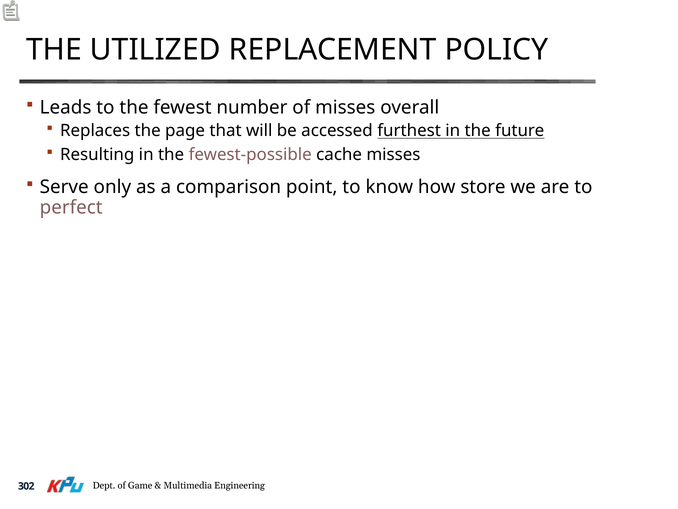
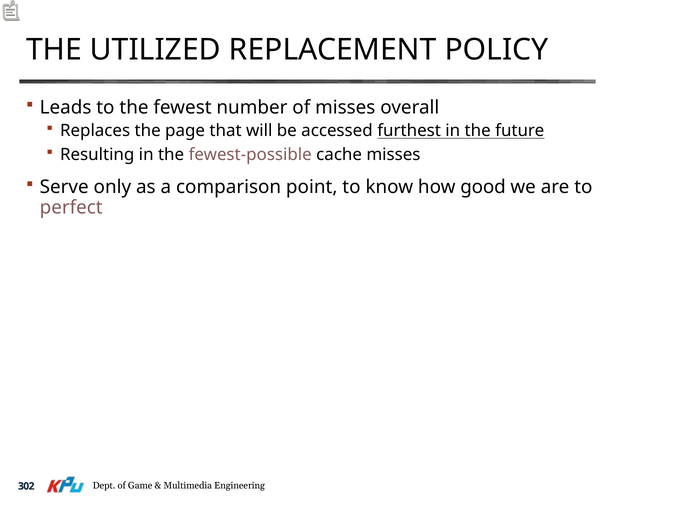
store: store -> good (483, 187)
